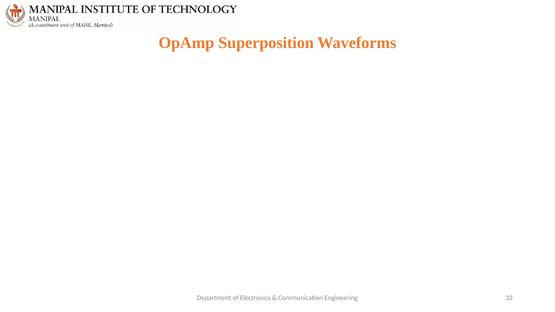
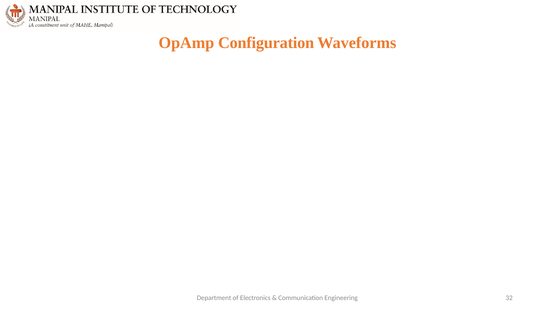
Superposition: Superposition -> Configuration (266, 43)
